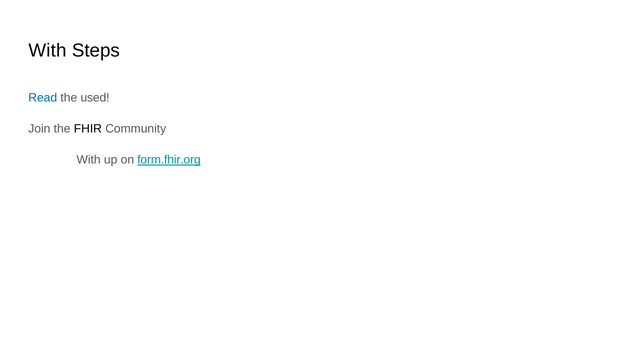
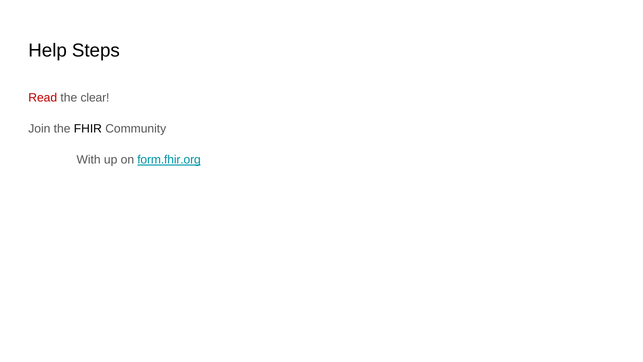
With: With -> Help (48, 50)
Read colour: blue -> red (43, 98)
used: used -> clear (95, 98)
